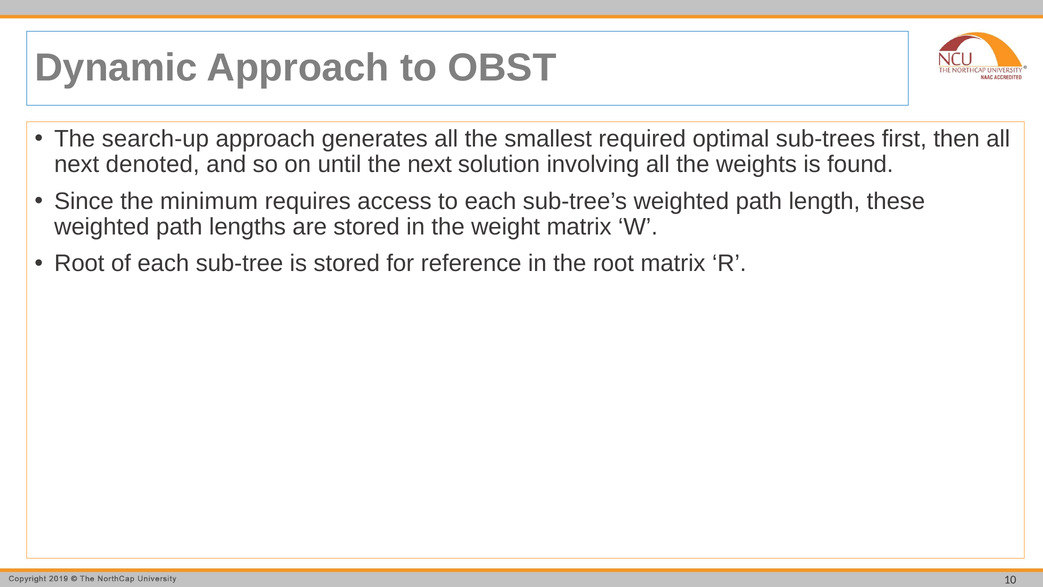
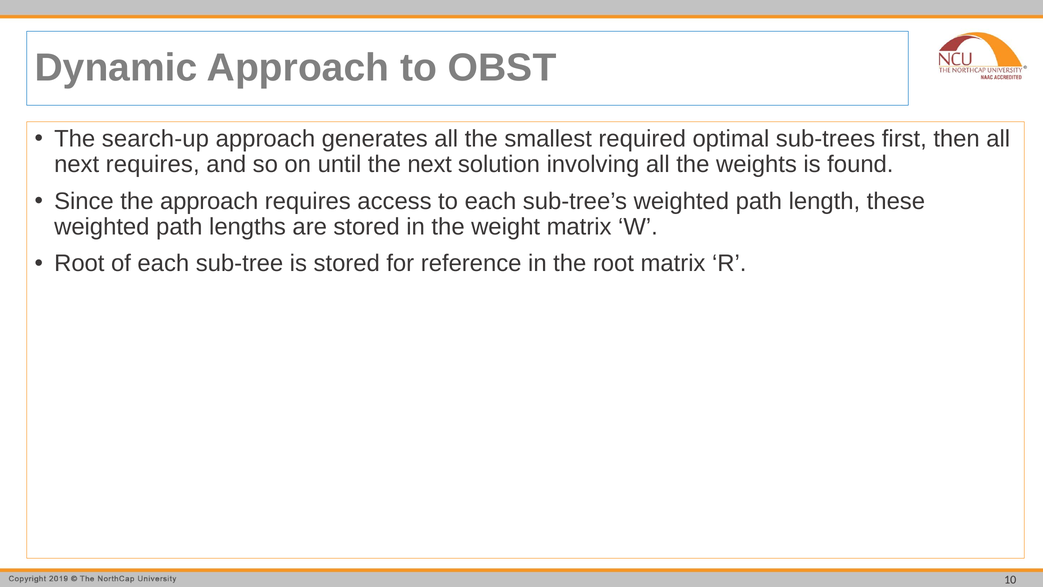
next denoted: denoted -> requires (153, 164)
the minimum: minimum -> approach (209, 201)
